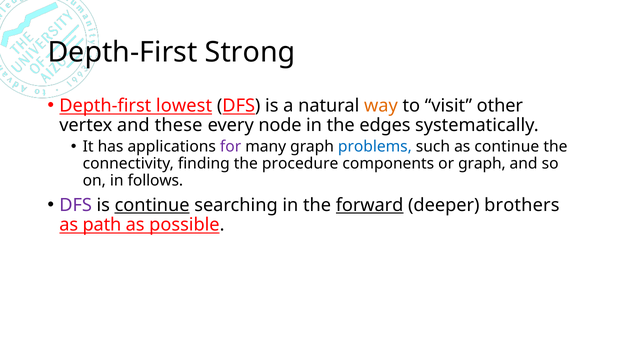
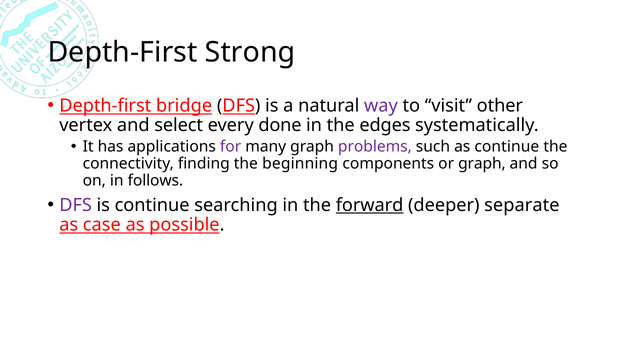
lowest: lowest -> bridge (184, 106)
way colour: orange -> purple (381, 106)
these: these -> select (179, 125)
node: node -> done (280, 125)
problems colour: blue -> purple (375, 147)
procedure: procedure -> beginning (300, 164)
continue underline: present -> none (152, 205)
brothers: brothers -> separate (522, 205)
path: path -> case (102, 225)
